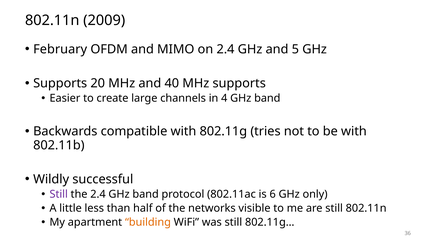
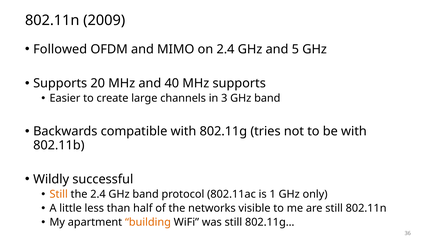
February: February -> Followed (60, 49)
4: 4 -> 3 (224, 98)
Still colour: purple -> orange (59, 194)
6: 6 -> 1 (273, 194)
